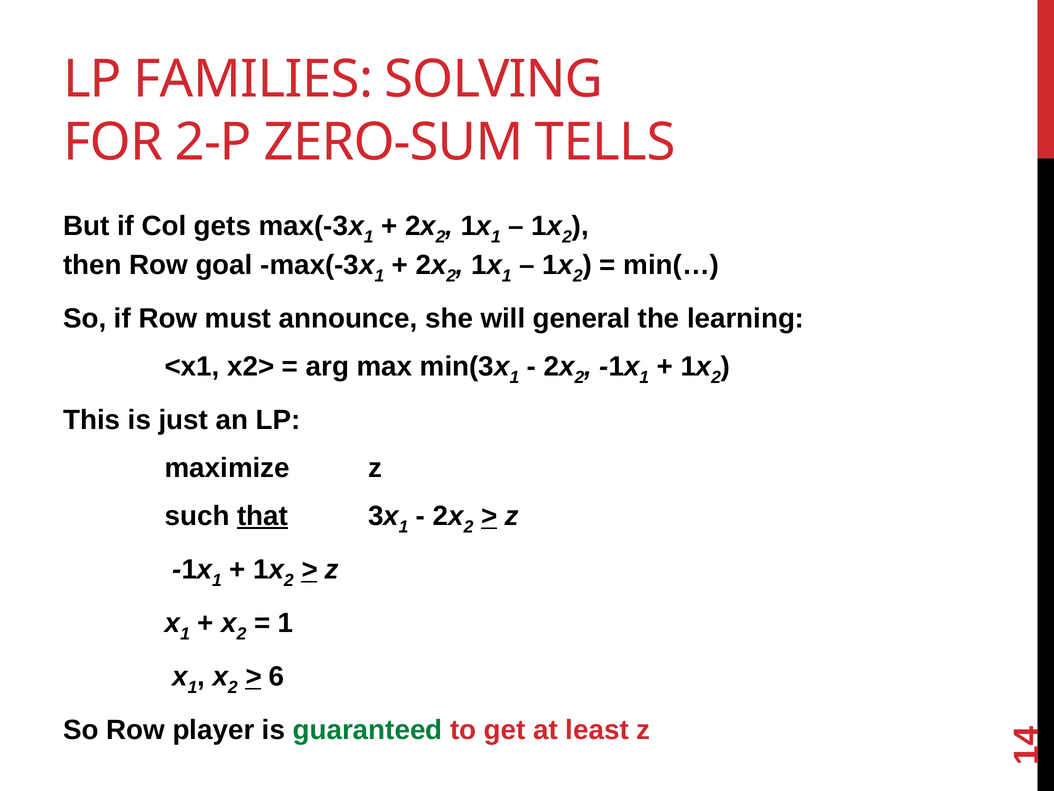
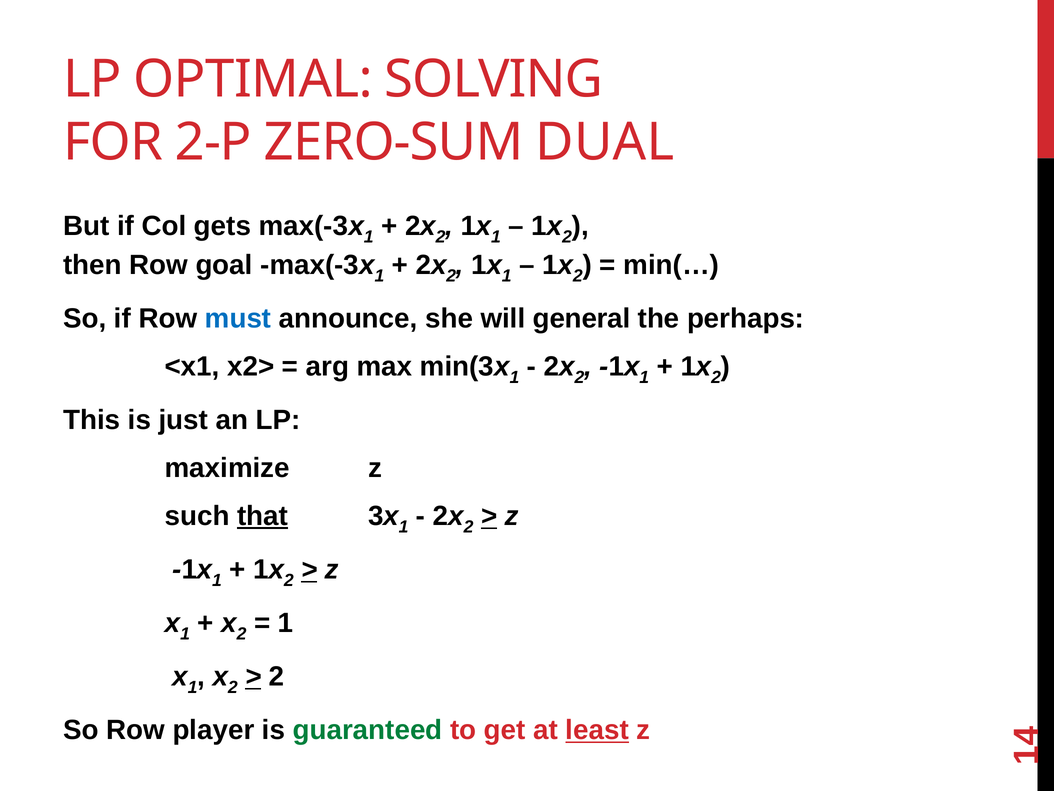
FAMILIES: FAMILIES -> OPTIMAL (253, 79)
TELLS: TELLS -> DUAL (605, 142)
must colour: black -> blue (238, 318)
learning: learning -> perhaps (746, 318)
6: 6 -> 2 (277, 676)
least underline: none -> present (597, 730)
